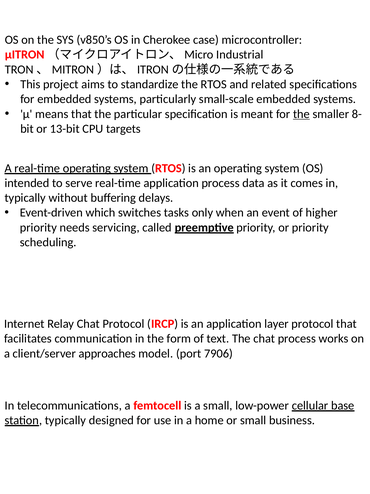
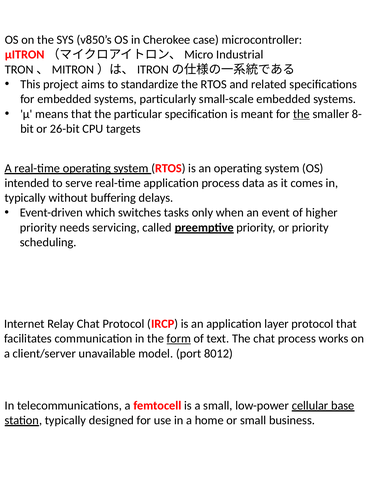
13-bit: 13-bit -> 26-bit (65, 129)
form underline: none -> present (179, 338)
approaches: approaches -> unavailable (107, 353)
7906: 7906 -> 8012 (218, 353)
